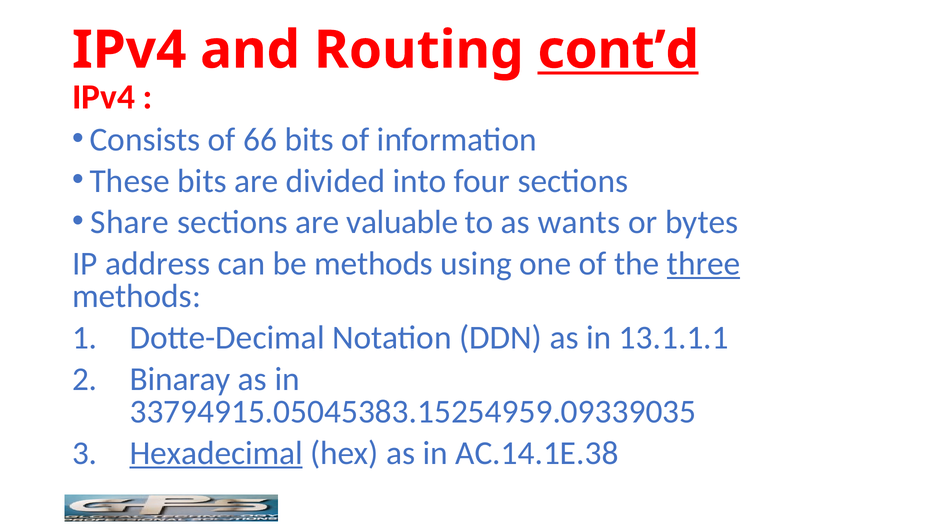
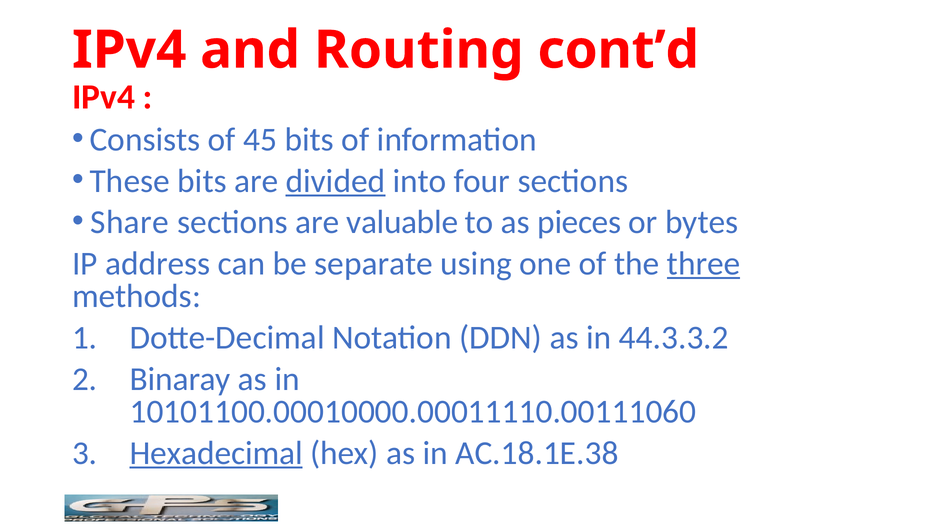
cont’d underline: present -> none (618, 50)
66: 66 -> 45 (260, 139)
divided underline: none -> present (336, 181)
wants: wants -> pieces (579, 222)
be methods: methods -> separate (374, 264)
13.1.1.1: 13.1.1.1 -> 44.3.3.2 (674, 337)
33794915.05045383.15254959.09339035: 33794915.05045383.15254959.09339035 -> 10101100.00010000.00011110.00111060 (413, 411)
AC.14.1E.38: AC.14.1E.38 -> AC.18.1E.38 (537, 453)
